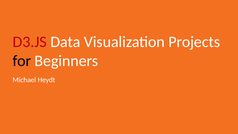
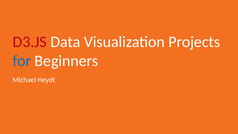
for colour: black -> blue (22, 61)
